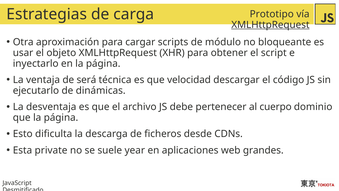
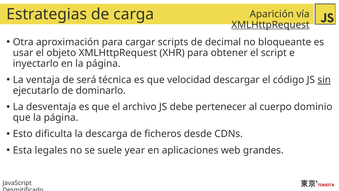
Prototipo: Prototipo -> Aparición (272, 14)
módulo: módulo -> decimal (223, 42)
sin underline: none -> present (324, 80)
dinámicas: dinámicas -> dominarlo (101, 90)
private: private -> legales (51, 150)
